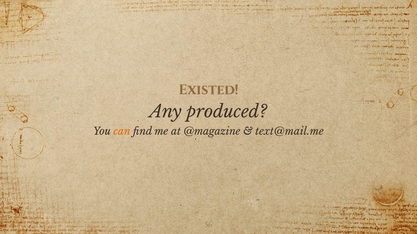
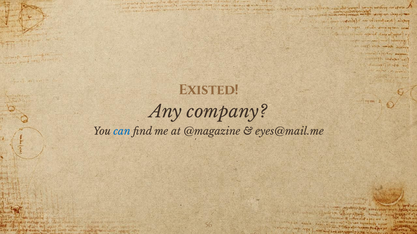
produced: produced -> company (227, 112)
can colour: orange -> blue (122, 132)
text@mail.me: text@mail.me -> eyes@mail.me (290, 132)
